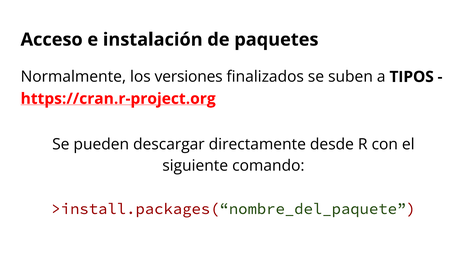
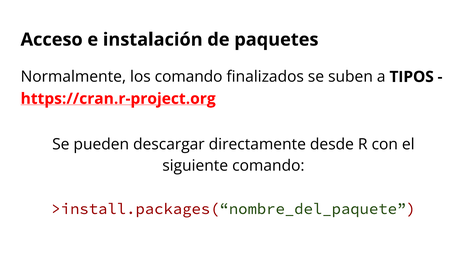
los versiones: versiones -> comando (189, 77)
